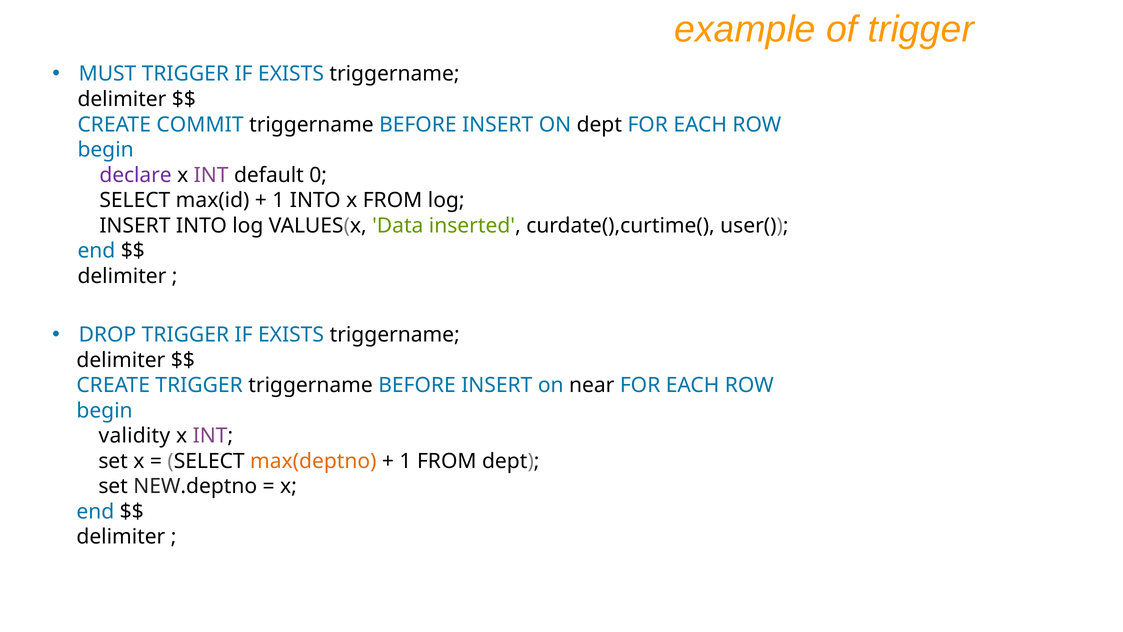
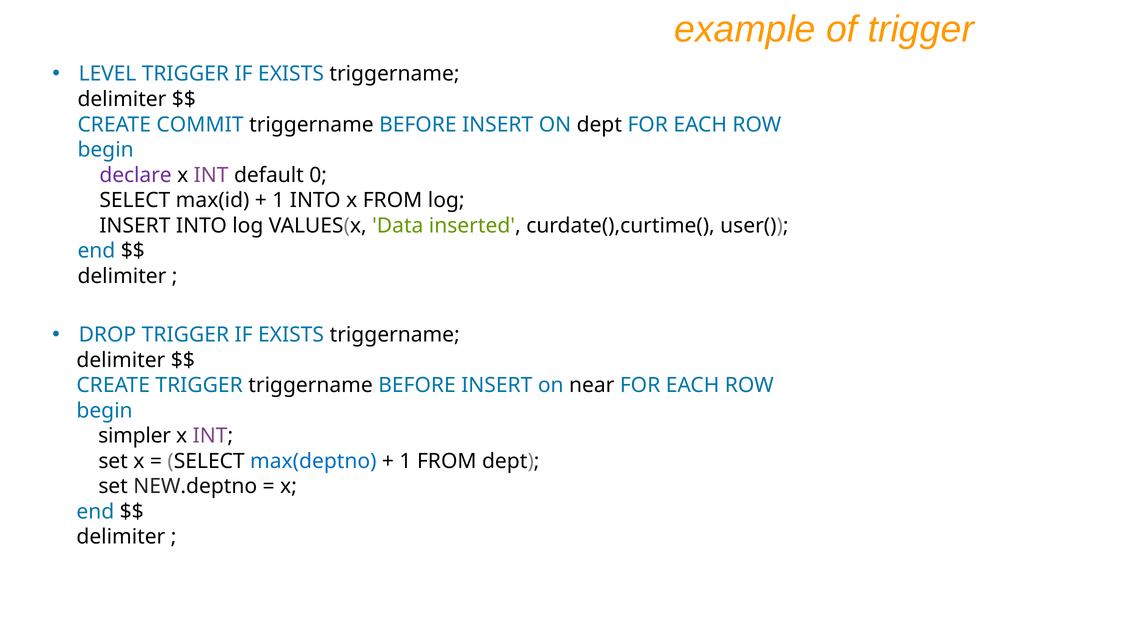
MUST: MUST -> LEVEL (108, 74)
validity: validity -> simpler (135, 436)
max(deptno colour: orange -> blue (313, 461)
